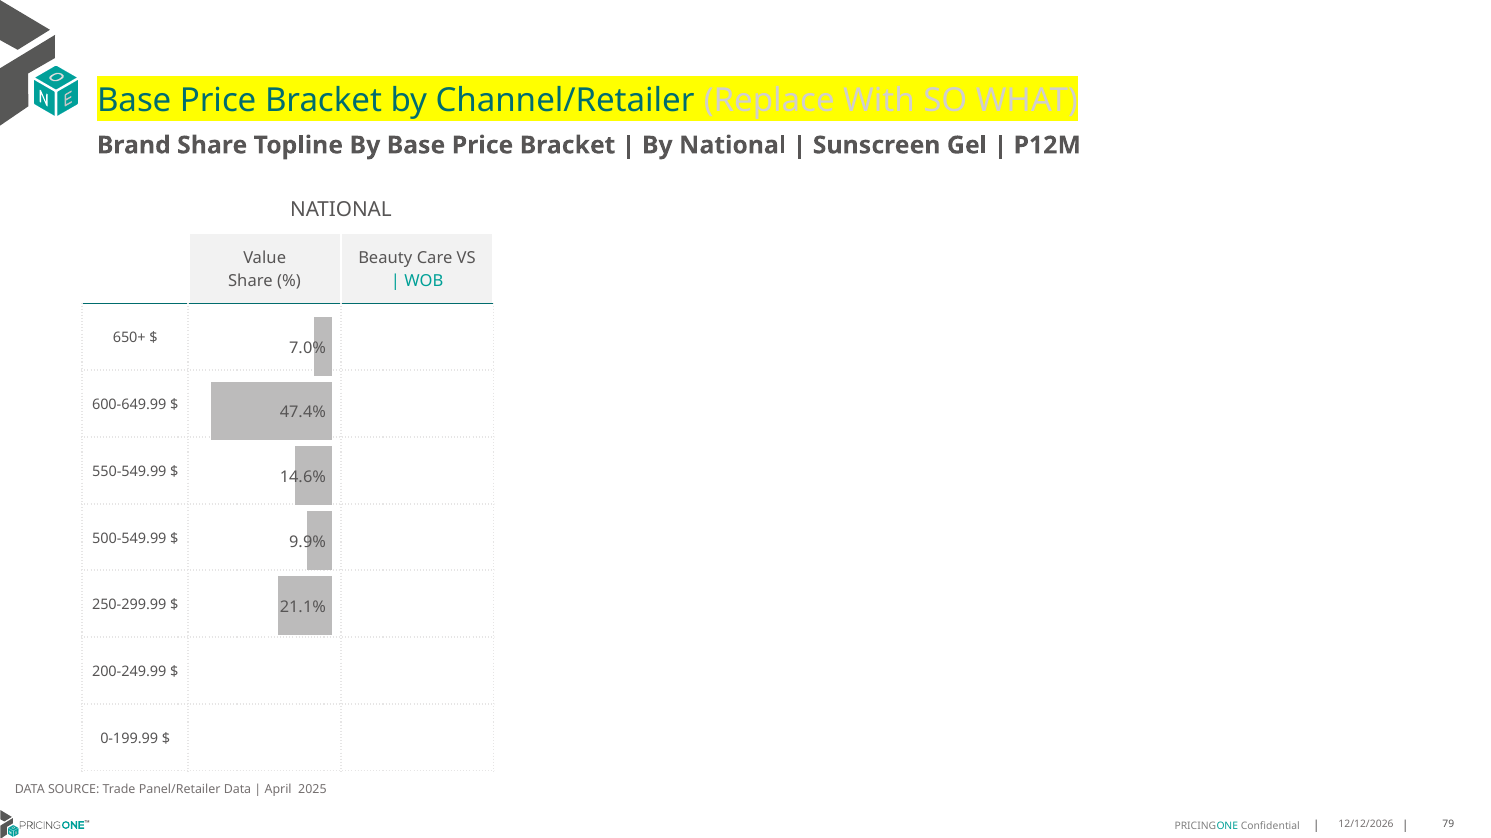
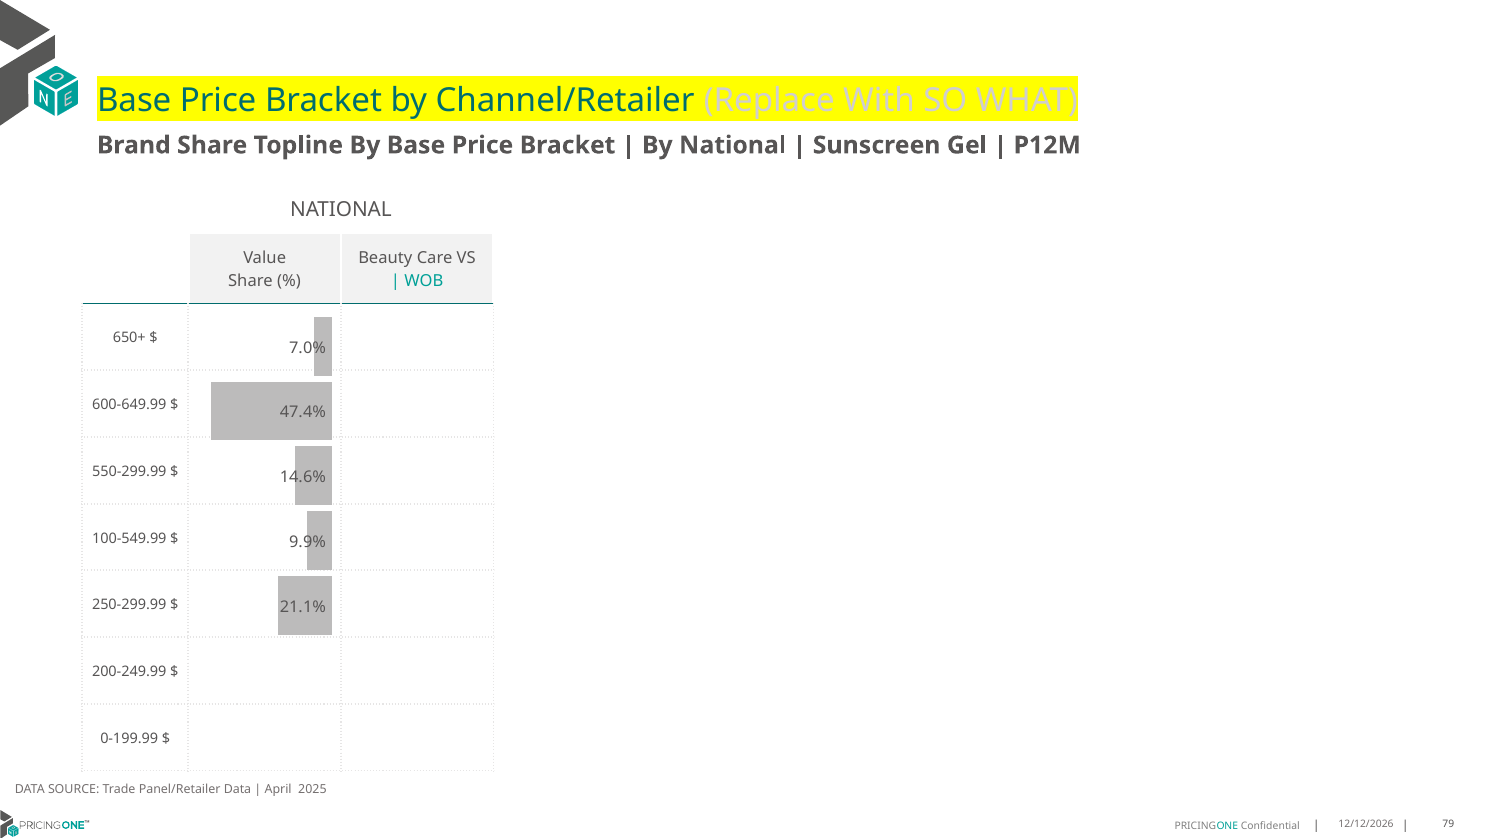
550-549.99: 550-549.99 -> 550-299.99 (129, 472)
500-549.99: 500-549.99 -> 100-549.99 (129, 539)
